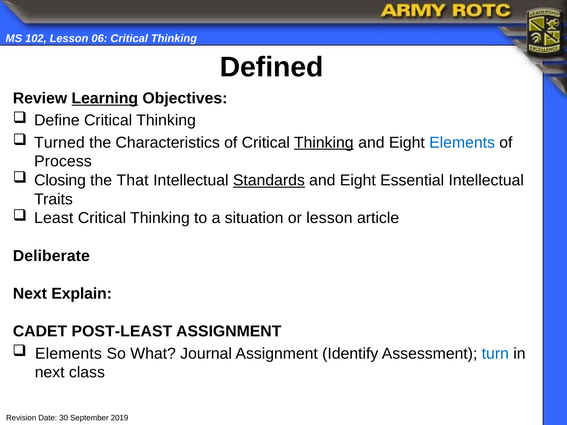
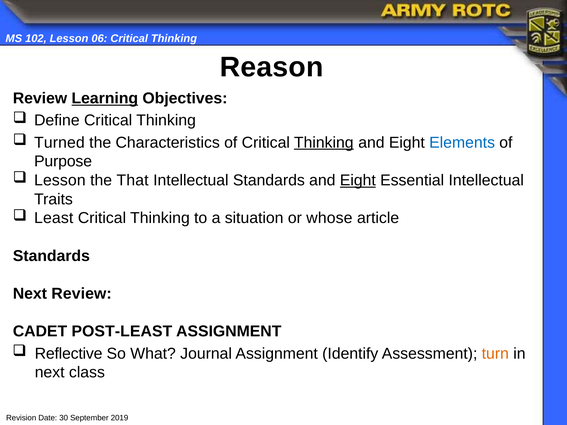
Defined: Defined -> Reason (272, 67)
Process: Process -> Purpose (63, 161)
Closing: Closing -> Lesson (60, 180)
Standards underline: present -> none (269, 180)
Eight underline: none -> present (358, 180)
or lesson: lesson -> whose (329, 218)
Deliberate: Deliberate -> Standards (51, 256)
Next Explain: Explain -> Review (82, 294)
Elements: Elements -> Reflective (69, 354)
turn colour: blue -> orange (495, 354)
